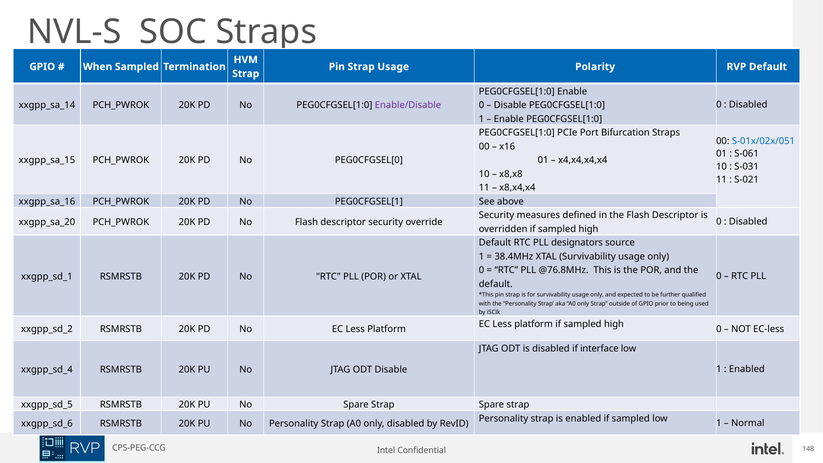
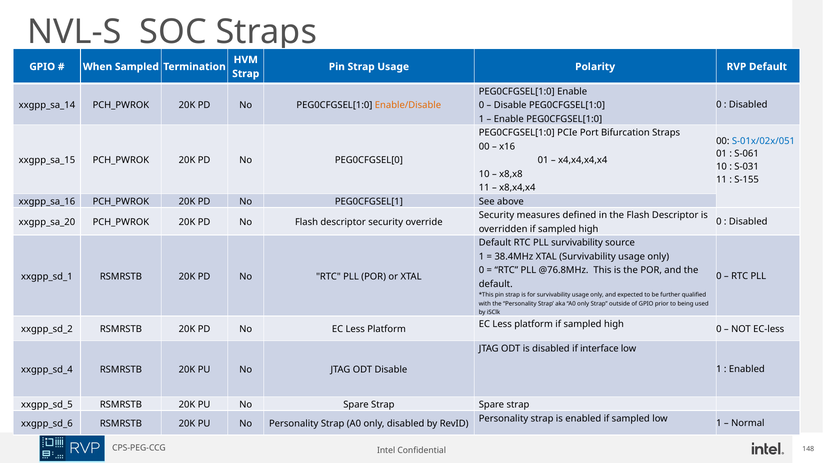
Enable/Disable colour: purple -> orange (408, 105)
S-021: S-021 -> S-155 (747, 180)
PLL designators: designators -> survivability (577, 243)
